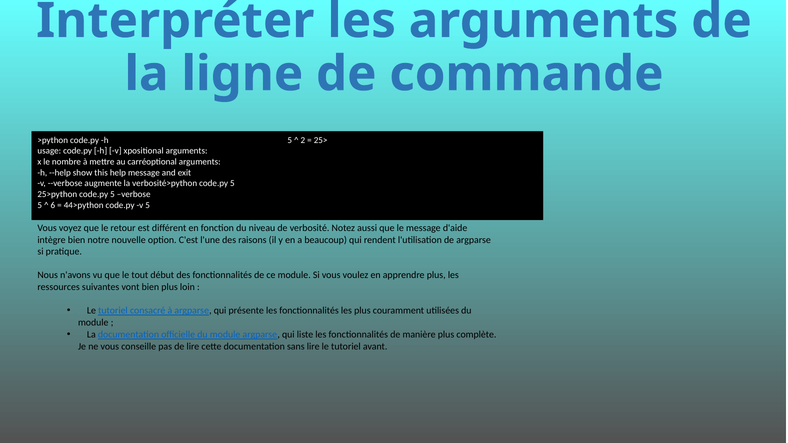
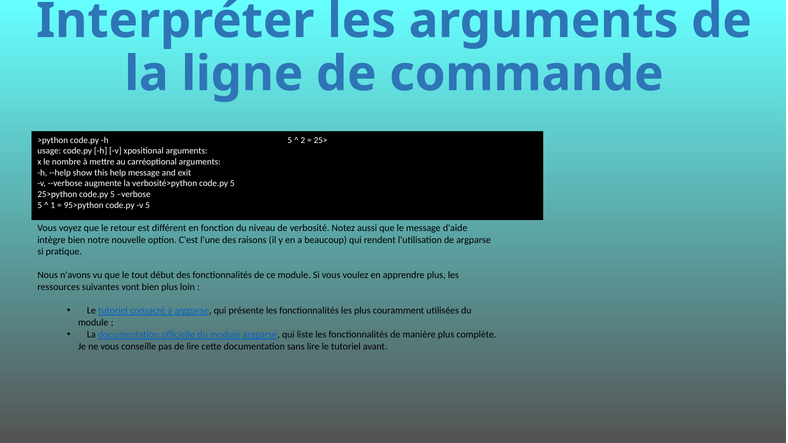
6: 6 -> 1 (53, 205)
44>python: 44>python -> 95>python (84, 205)
